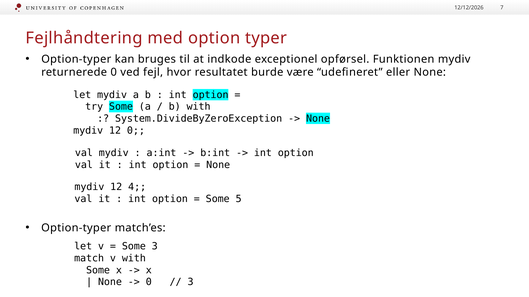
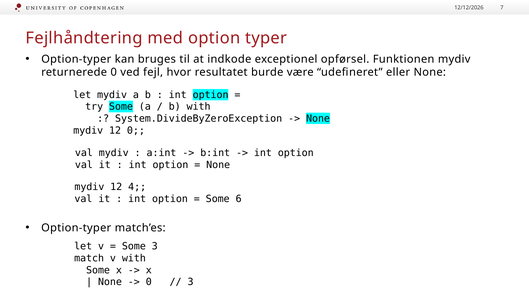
5: 5 -> 6 (239, 199)
